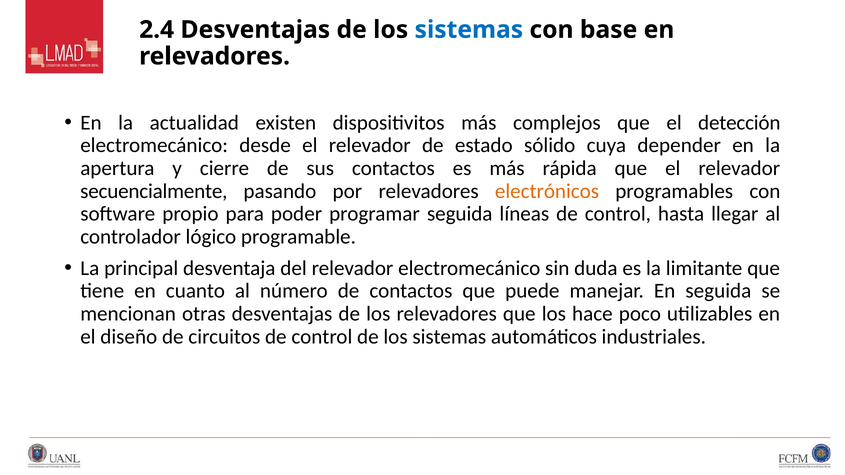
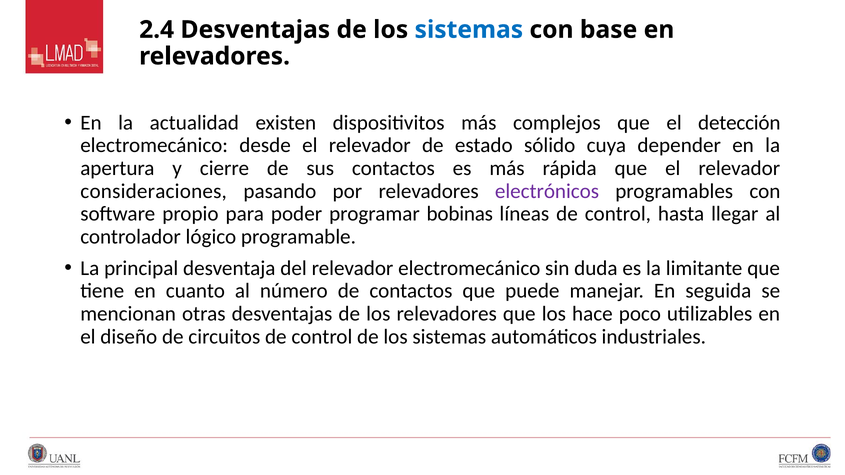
secuencialmente: secuencialmente -> consideraciones (154, 191)
electrónicos colour: orange -> purple (547, 191)
programar seguida: seguida -> bobinas (460, 214)
